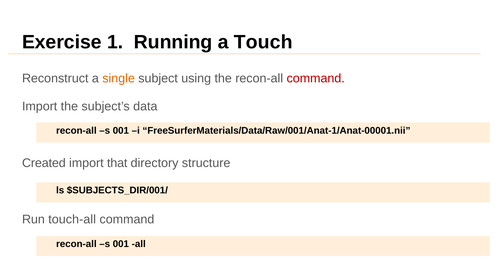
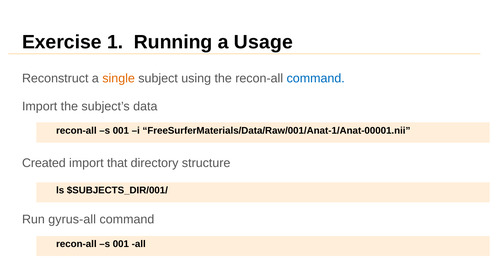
Touch: Touch -> Usage (263, 42)
command colour: red -> blue (316, 78)
touch-all: touch-all -> gyrus-all (72, 220)
